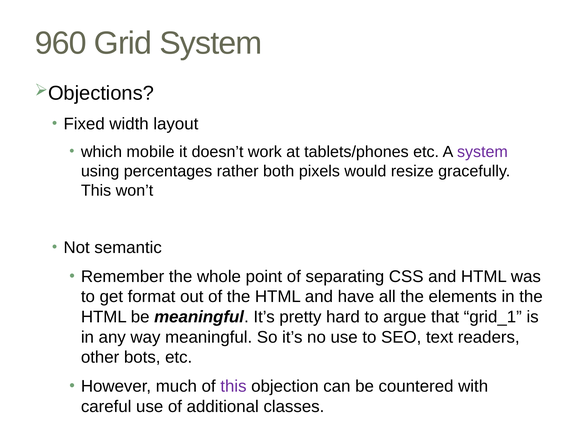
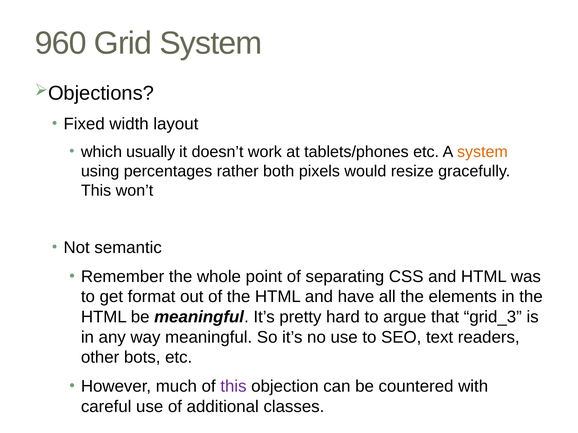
mobile: mobile -> usually (151, 152)
system colour: purple -> orange (482, 152)
grid_1: grid_1 -> grid_3 (493, 317)
